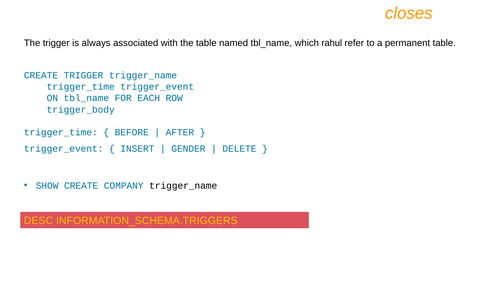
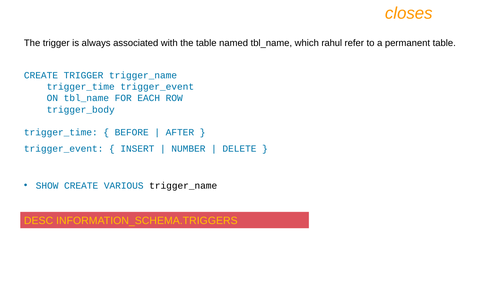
GENDER: GENDER -> NUMBER (188, 148)
COMPANY: COMPANY -> VARIOUS (124, 185)
